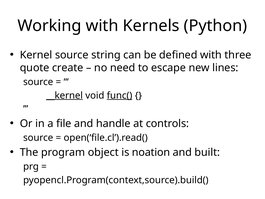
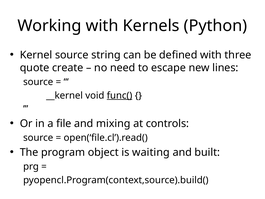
__kernel underline: present -> none (64, 95)
handle: handle -> mixing (113, 123)
noation: noation -> waiting (151, 152)
